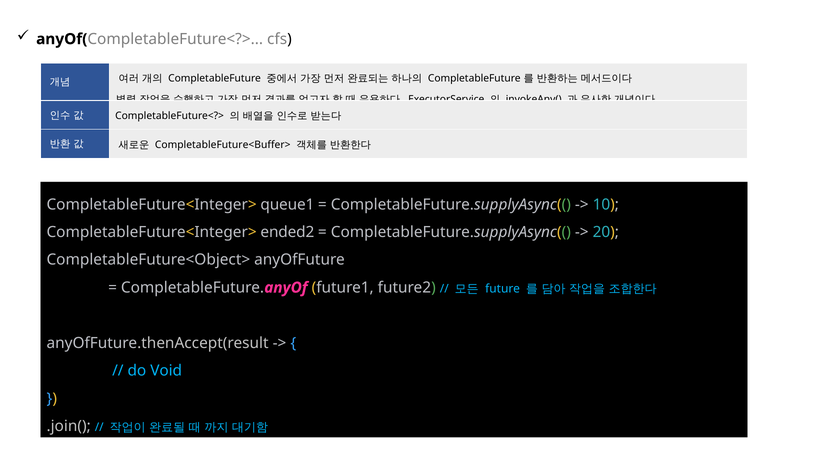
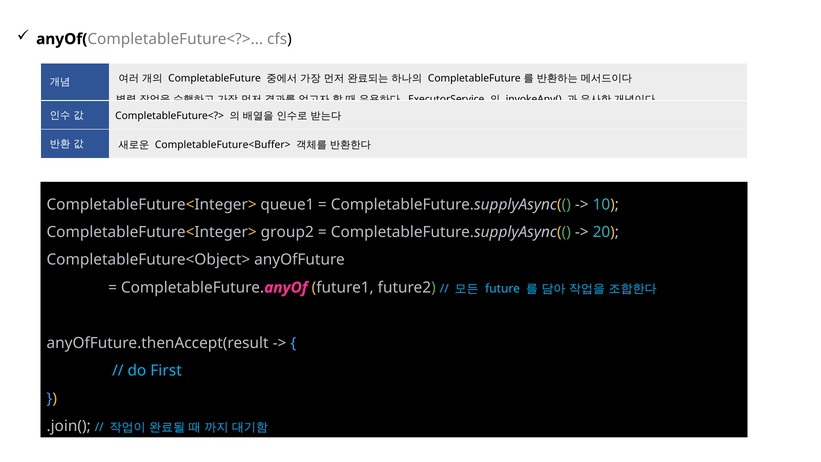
ended2: ended2 -> group2 (287, 232)
Void: Void -> First (166, 371)
